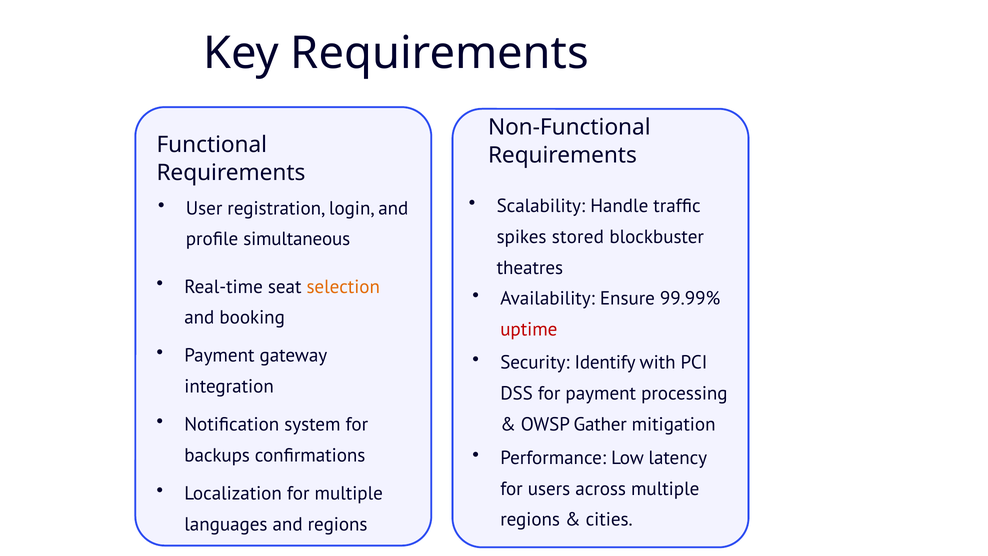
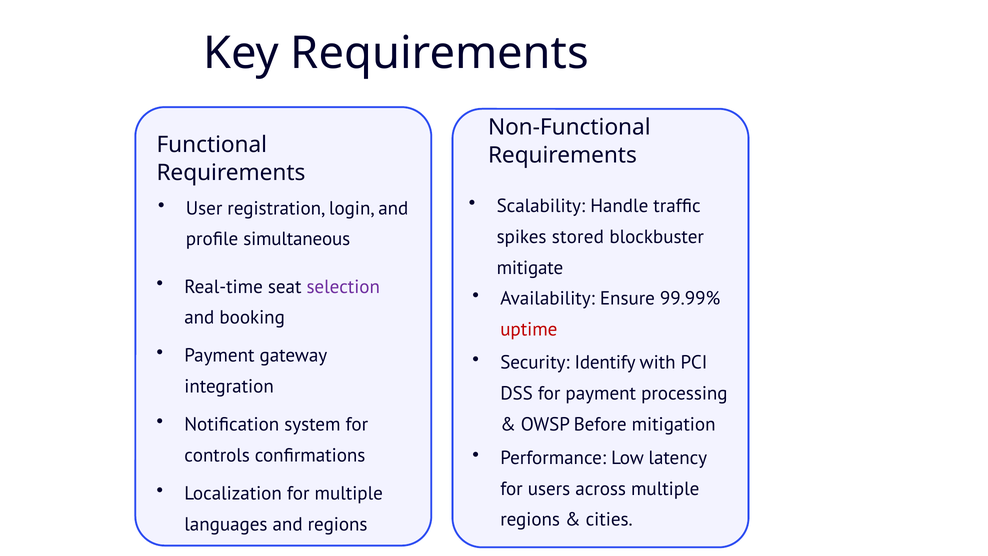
theatres: theatres -> mitigate (530, 268)
selection colour: orange -> purple (343, 287)
Gather: Gather -> Before (600, 424)
backups: backups -> controls (217, 455)
